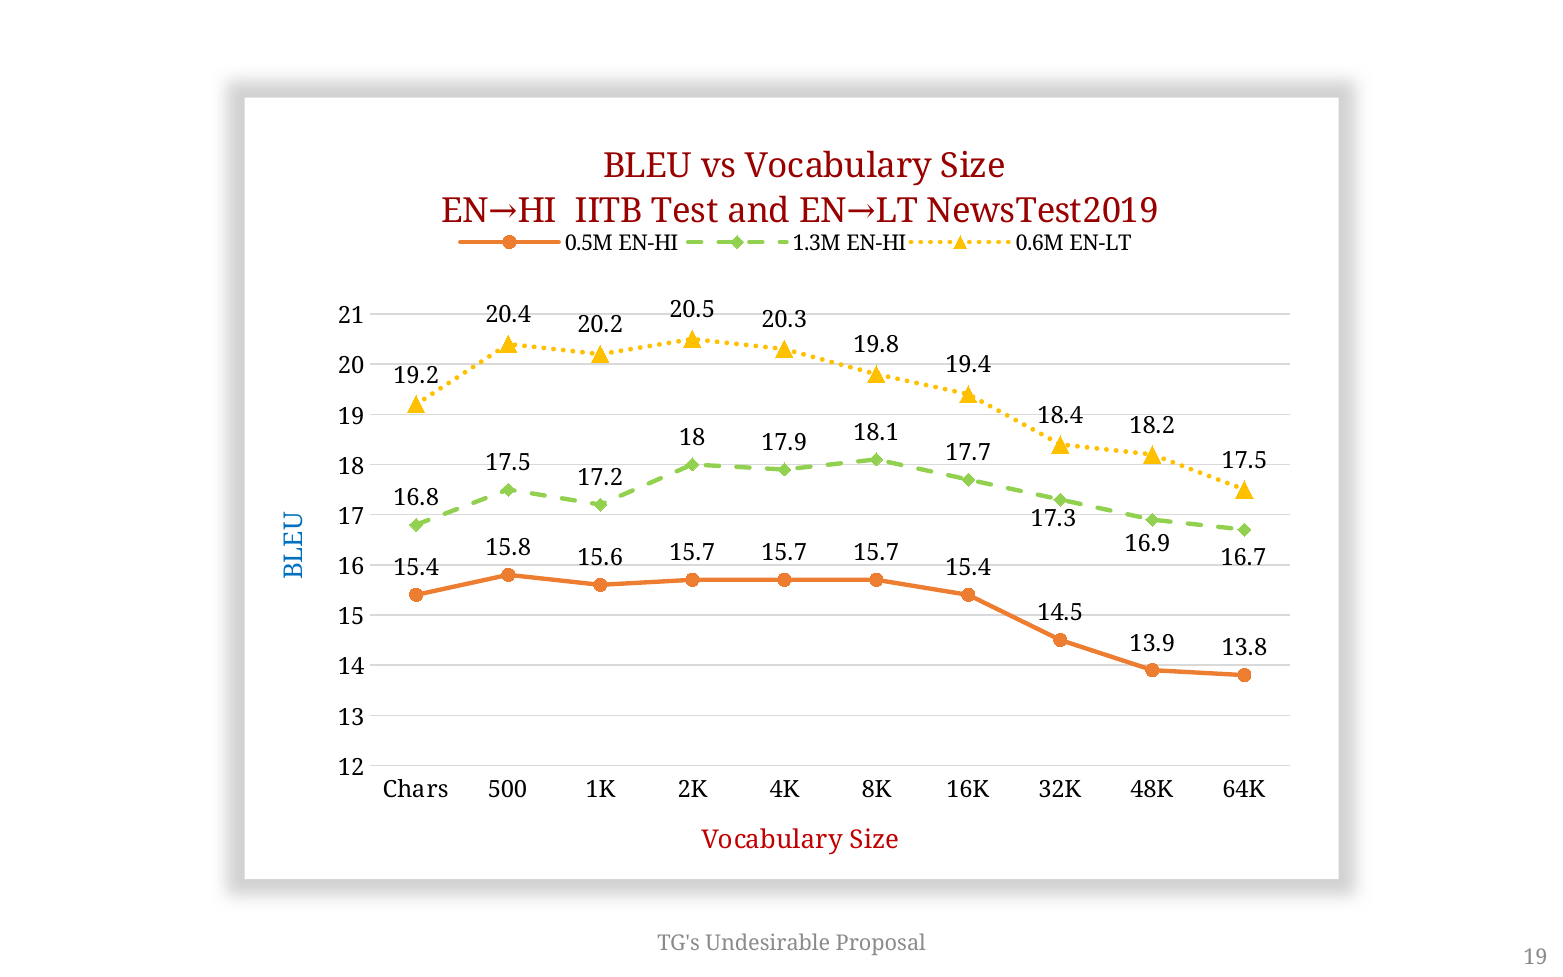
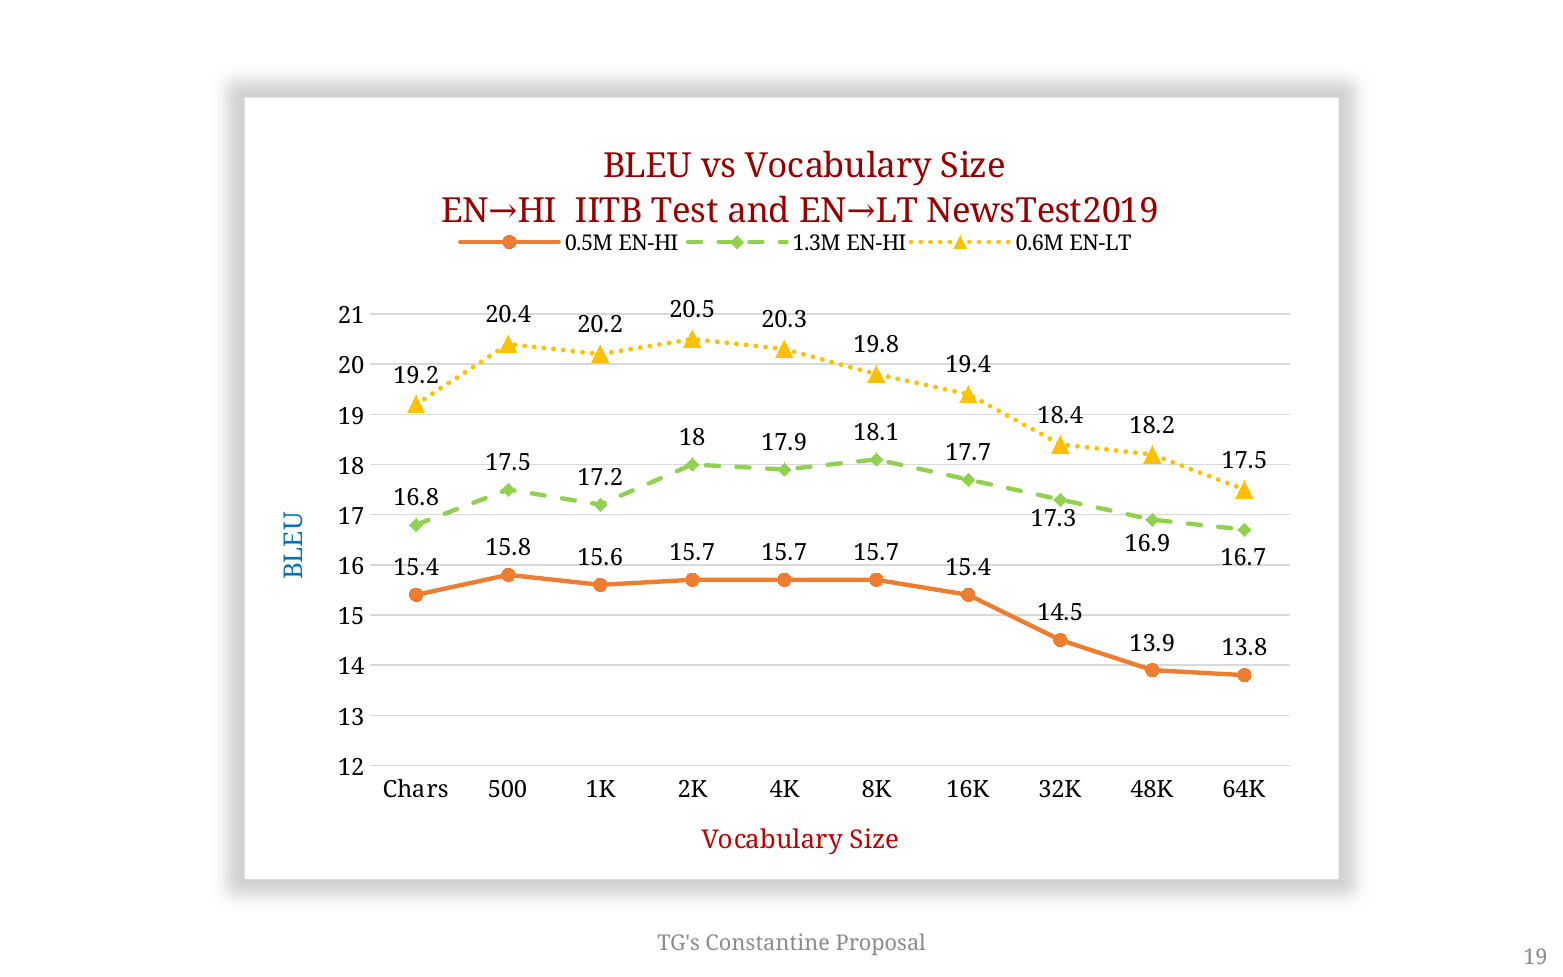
Undesirable: Undesirable -> Constantine (768, 943)
